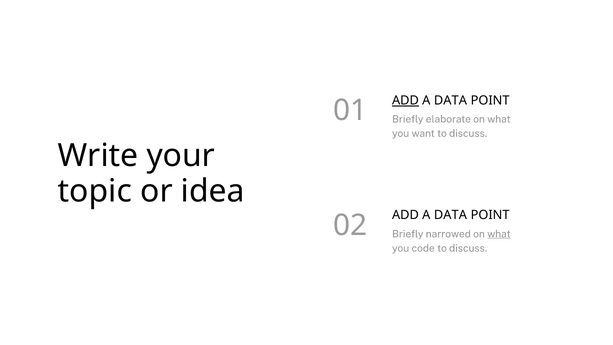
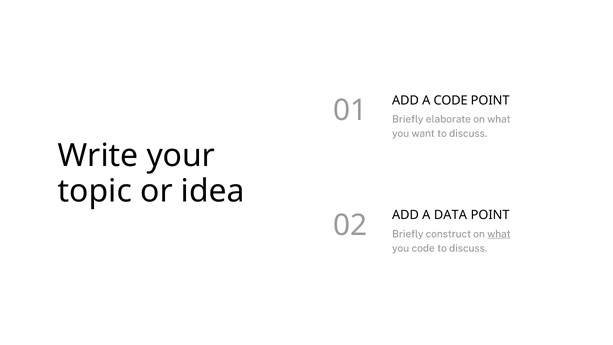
ADD underline: present -> none (405, 100)
DATA: DATA -> CODE (451, 100)
narrowed: narrowed -> construct (448, 234)
